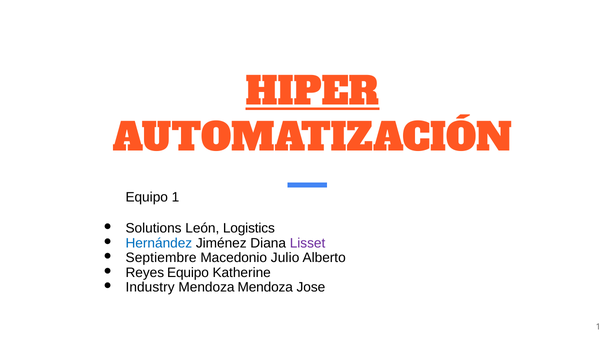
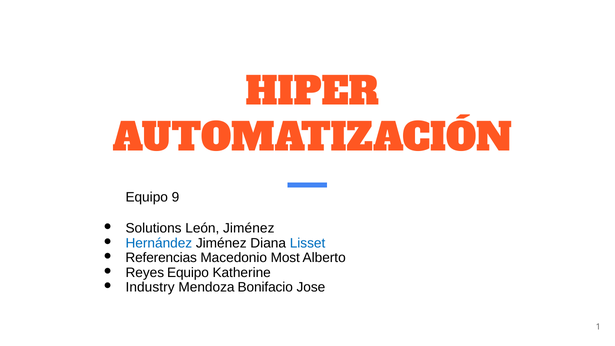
HIPER underline: present -> none (313, 92)
Equipo 1: 1 -> 9 (175, 197)
León Logistics: Logistics -> Jiménez (249, 228)
Lisset colour: purple -> blue (308, 243)
Septiembre: Septiembre -> Referencias (161, 258)
Julio: Julio -> Most (285, 258)
Mendoza Mendoza: Mendoza -> Bonifacio (265, 287)
